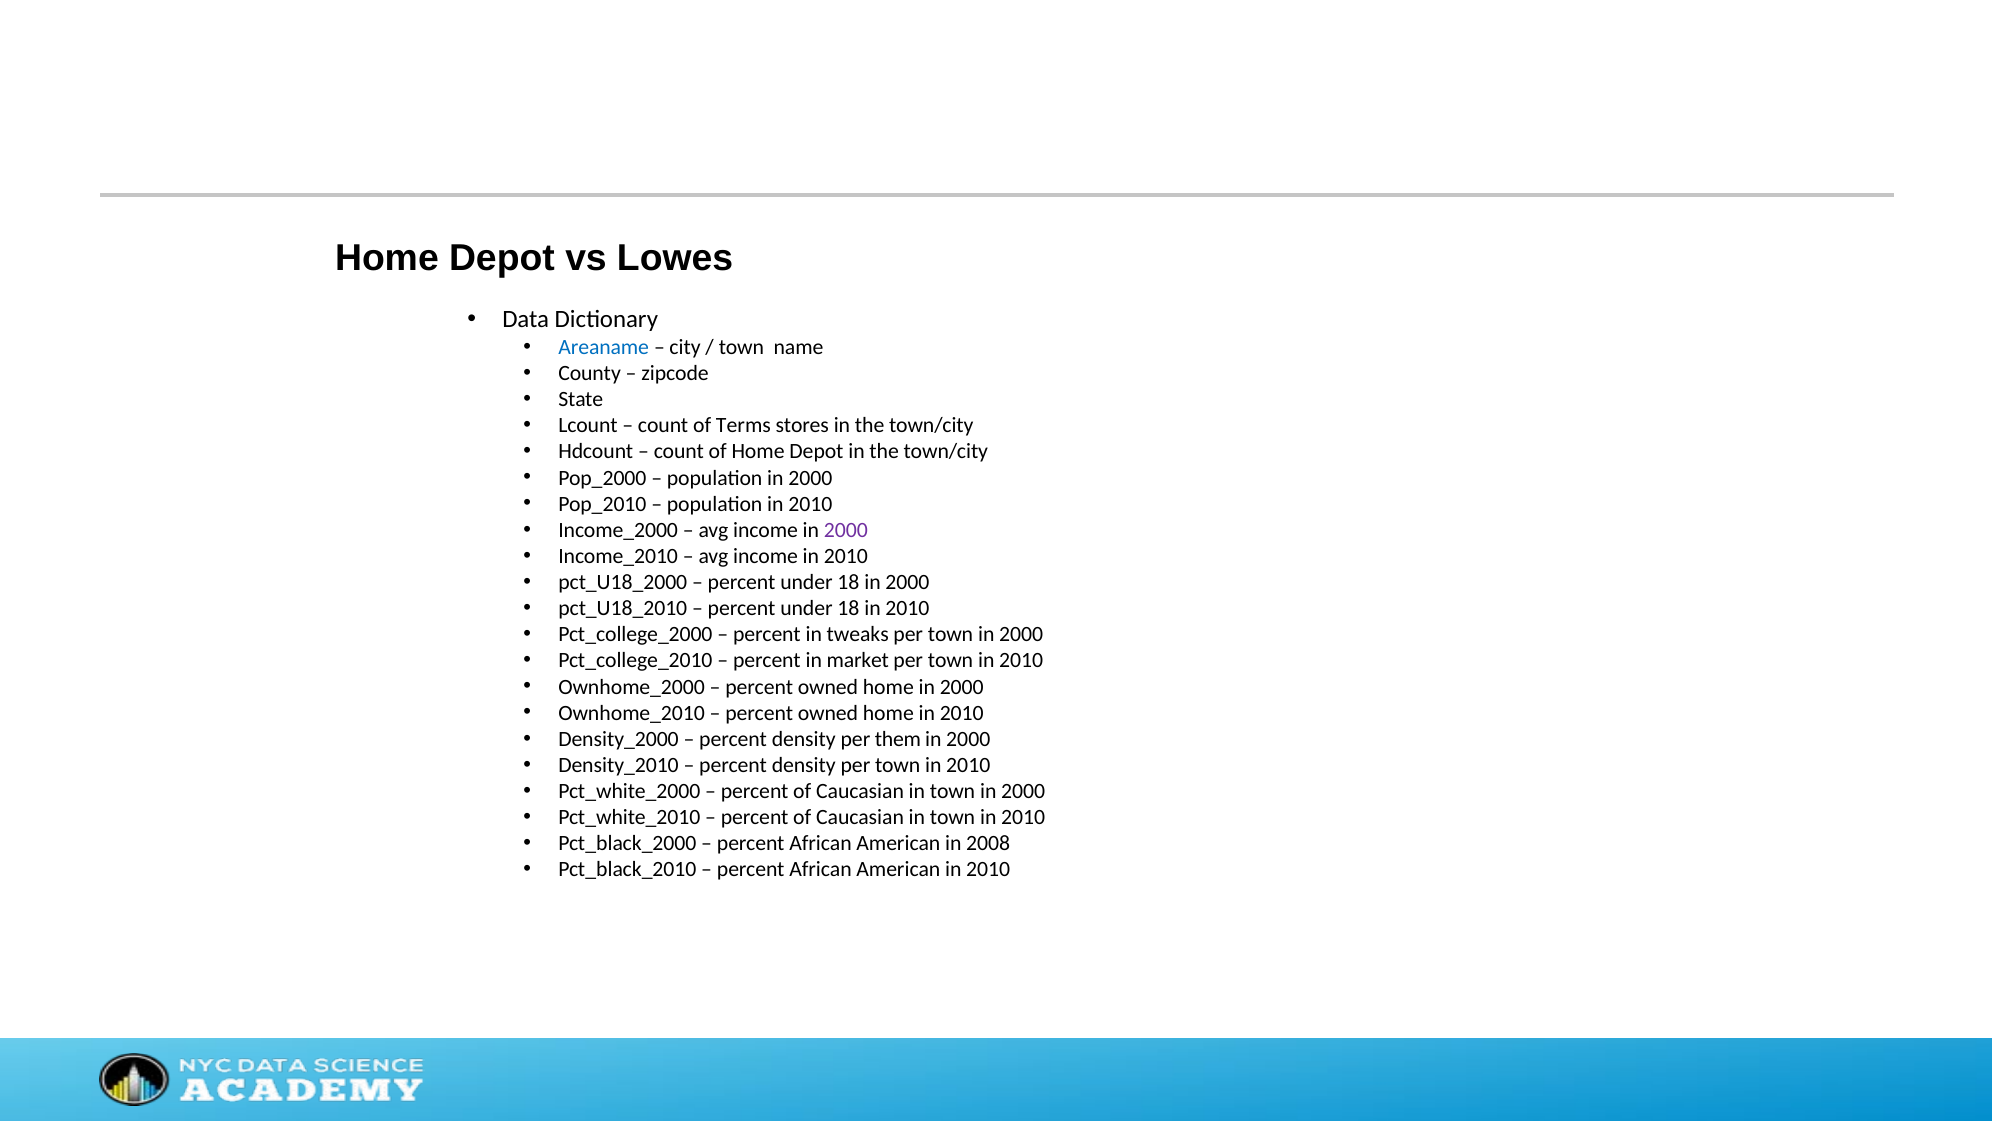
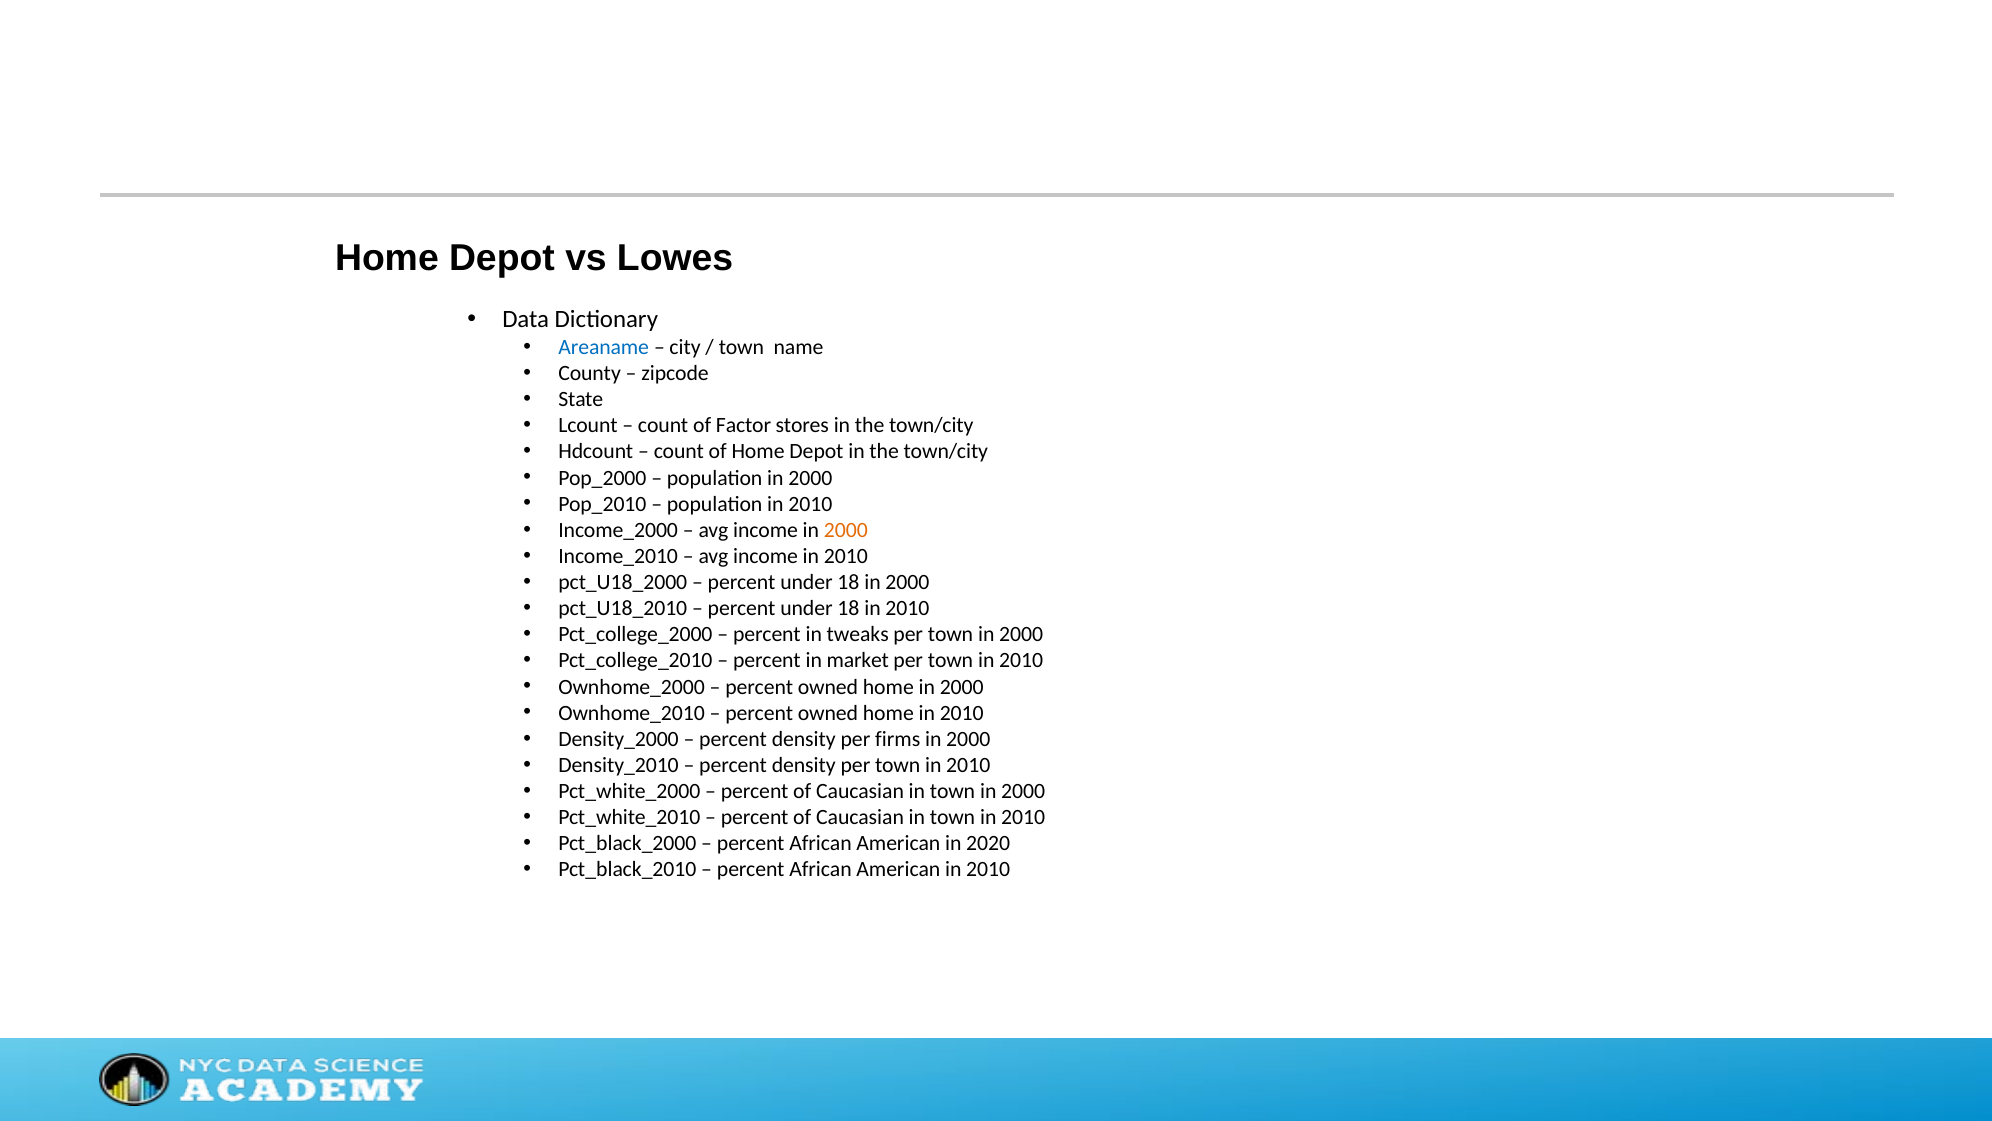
Terms: Terms -> Factor (744, 425)
2000 colour: purple -> orange (846, 530)
them: them -> firms (898, 739)
2008: 2008 -> 2020 (988, 843)
